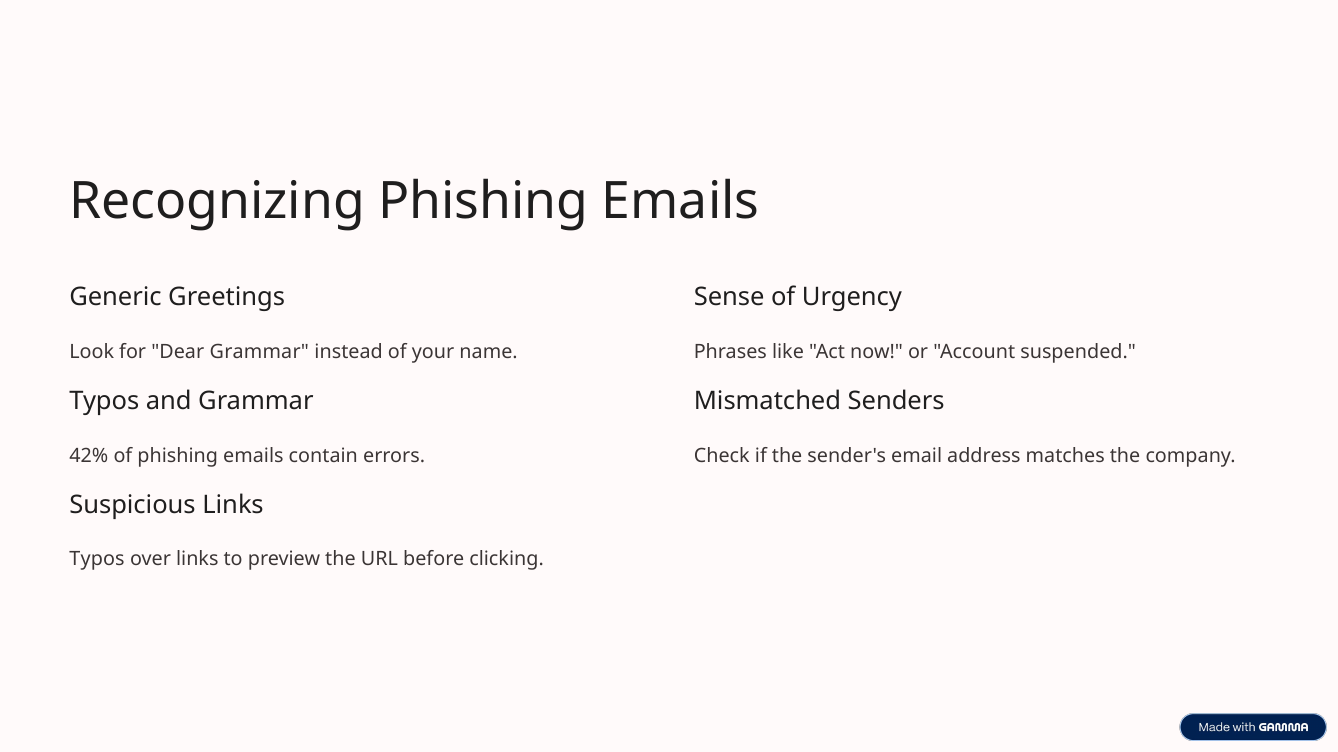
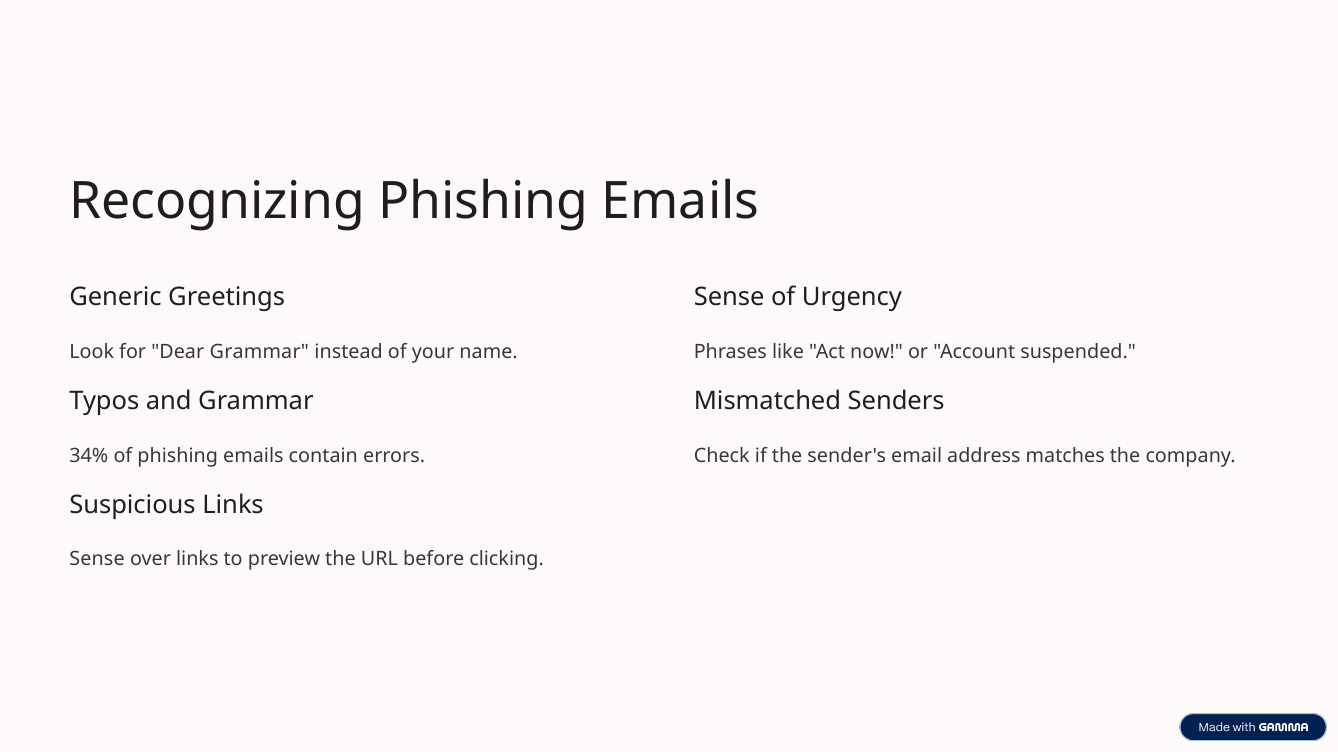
42%: 42% -> 34% (89, 456)
Typos: Typos -> Sense (97, 560)
